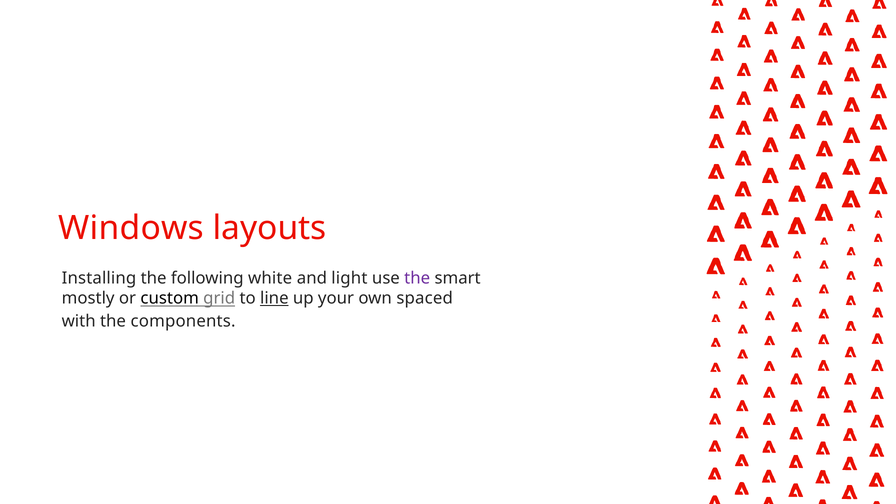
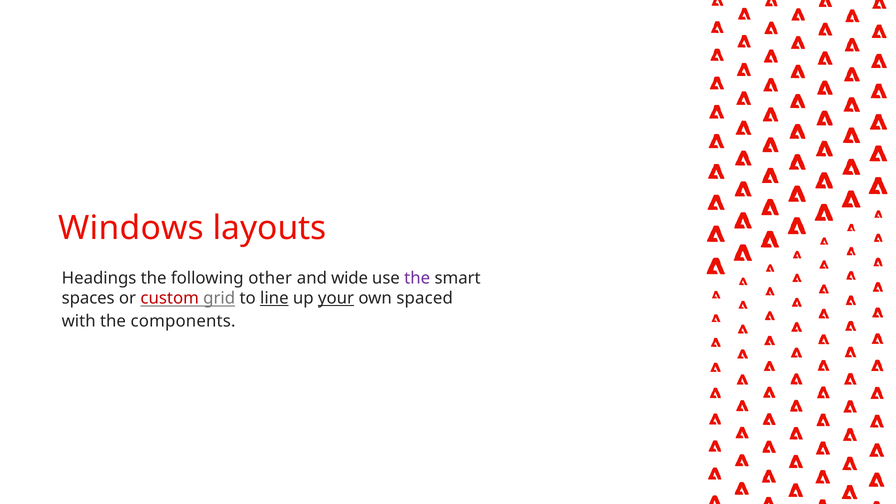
Installing: Installing -> Headings (99, 278)
white: white -> other (270, 278)
light: light -> wide (350, 278)
mostly: mostly -> spaces (88, 298)
custom colour: black -> red (170, 298)
your underline: none -> present (336, 298)
